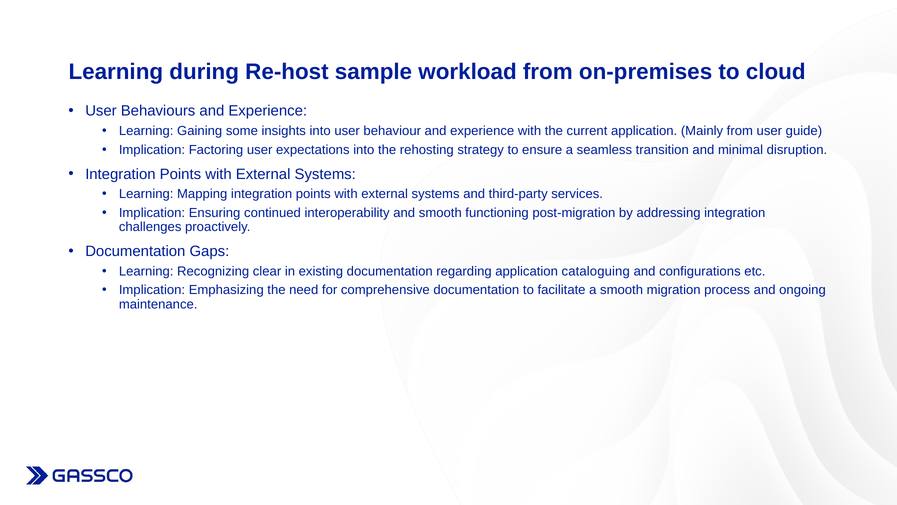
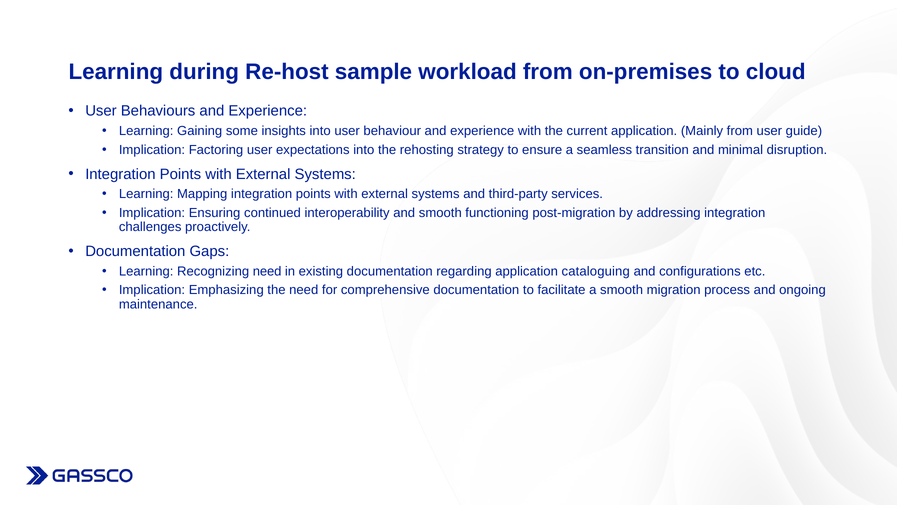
Recognizing clear: clear -> need (267, 271)
